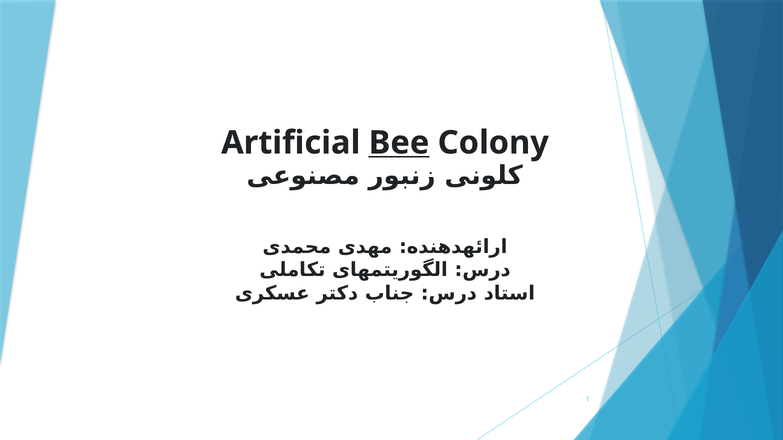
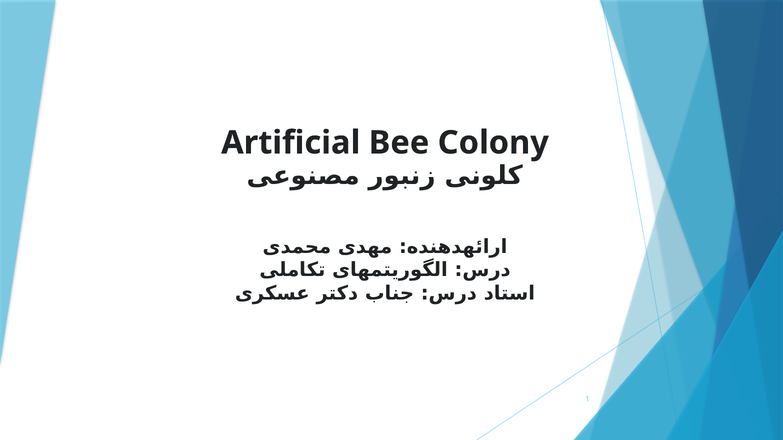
Bee underline: present -> none (399, 143)
